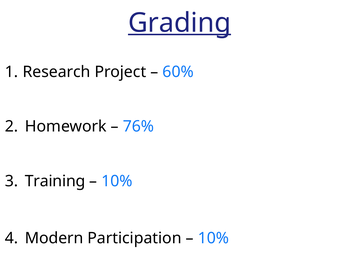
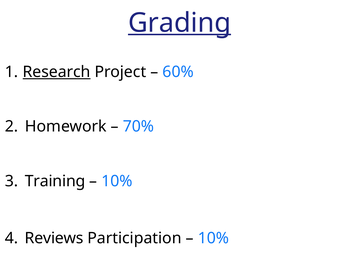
Research underline: none -> present (57, 72)
76%: 76% -> 70% (138, 126)
Modern: Modern -> Reviews (54, 238)
